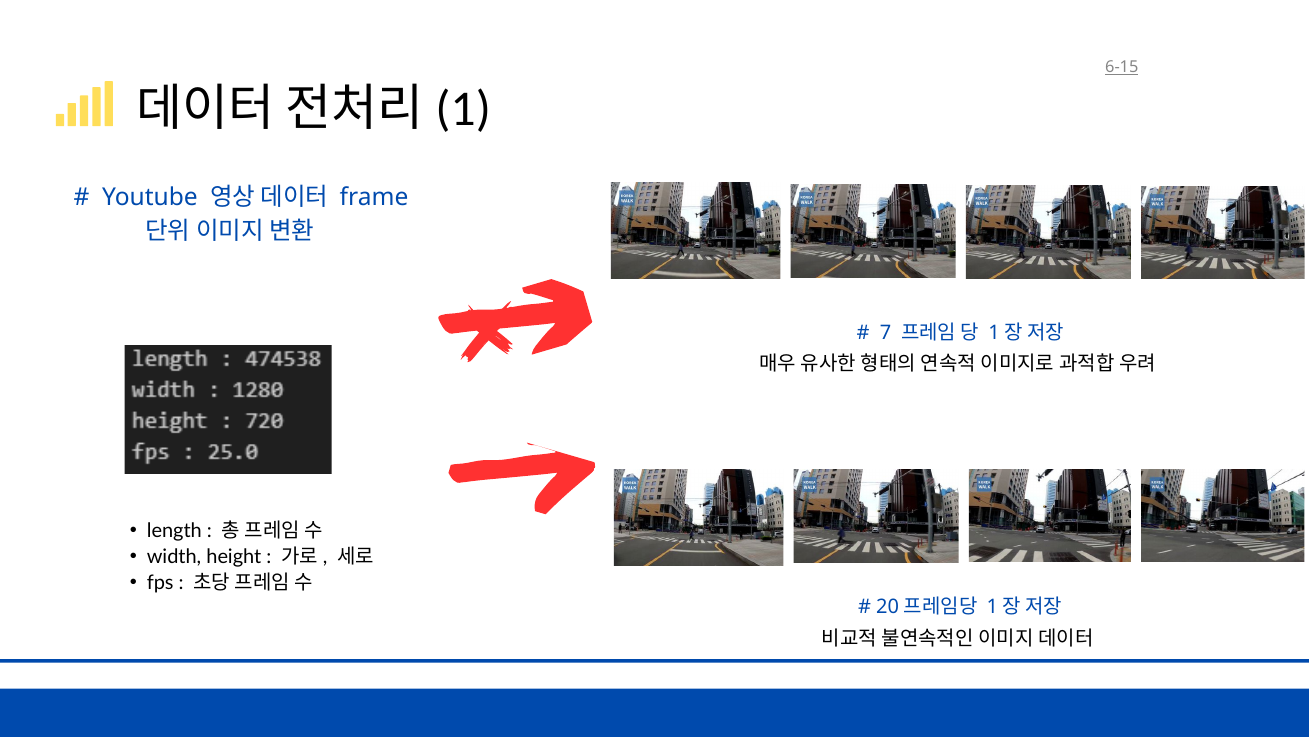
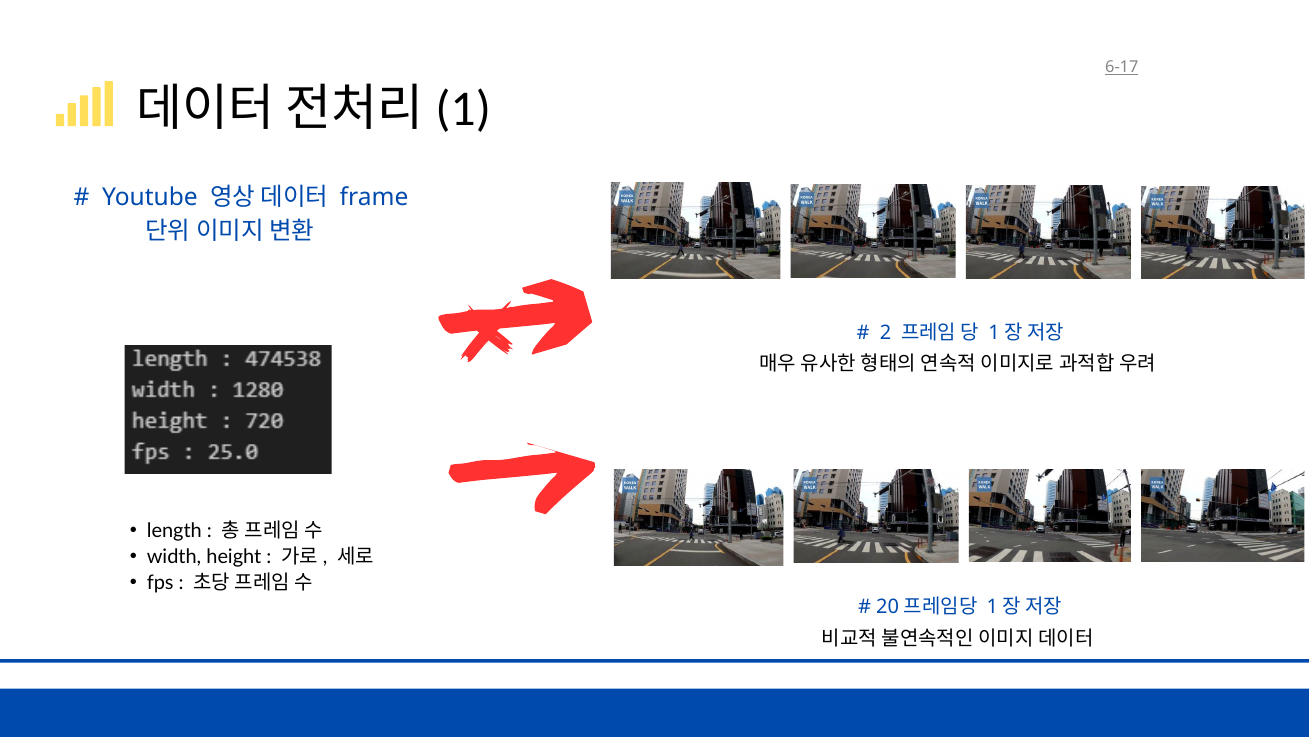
6-15: 6-15 -> 6-17 (1122, 67)
7: 7 -> 2 (885, 332)
